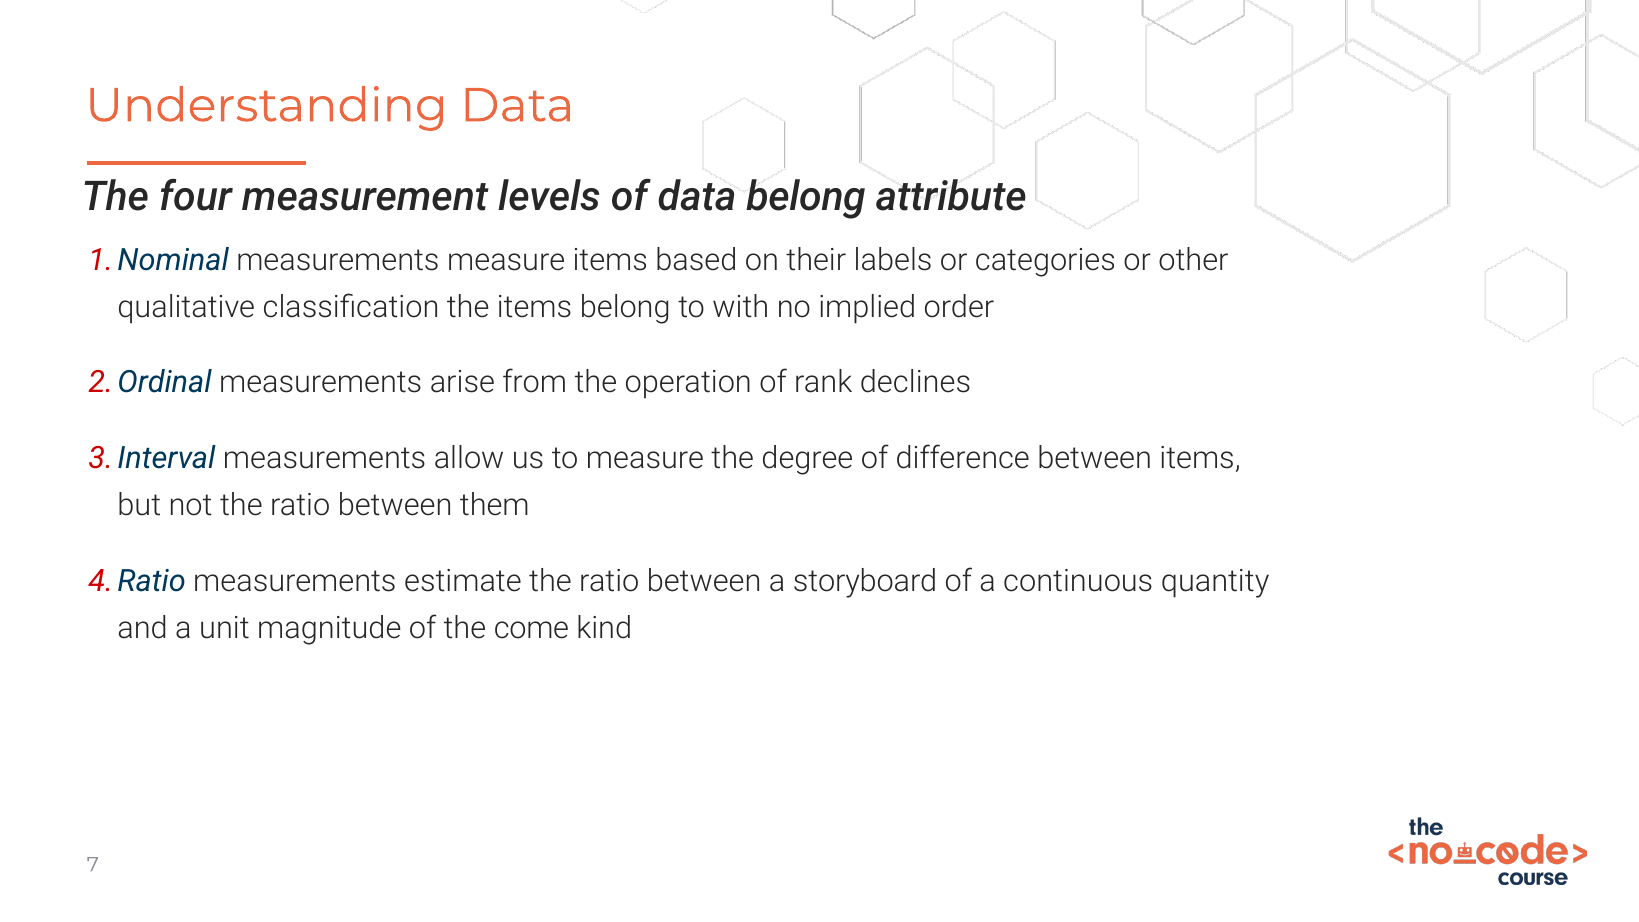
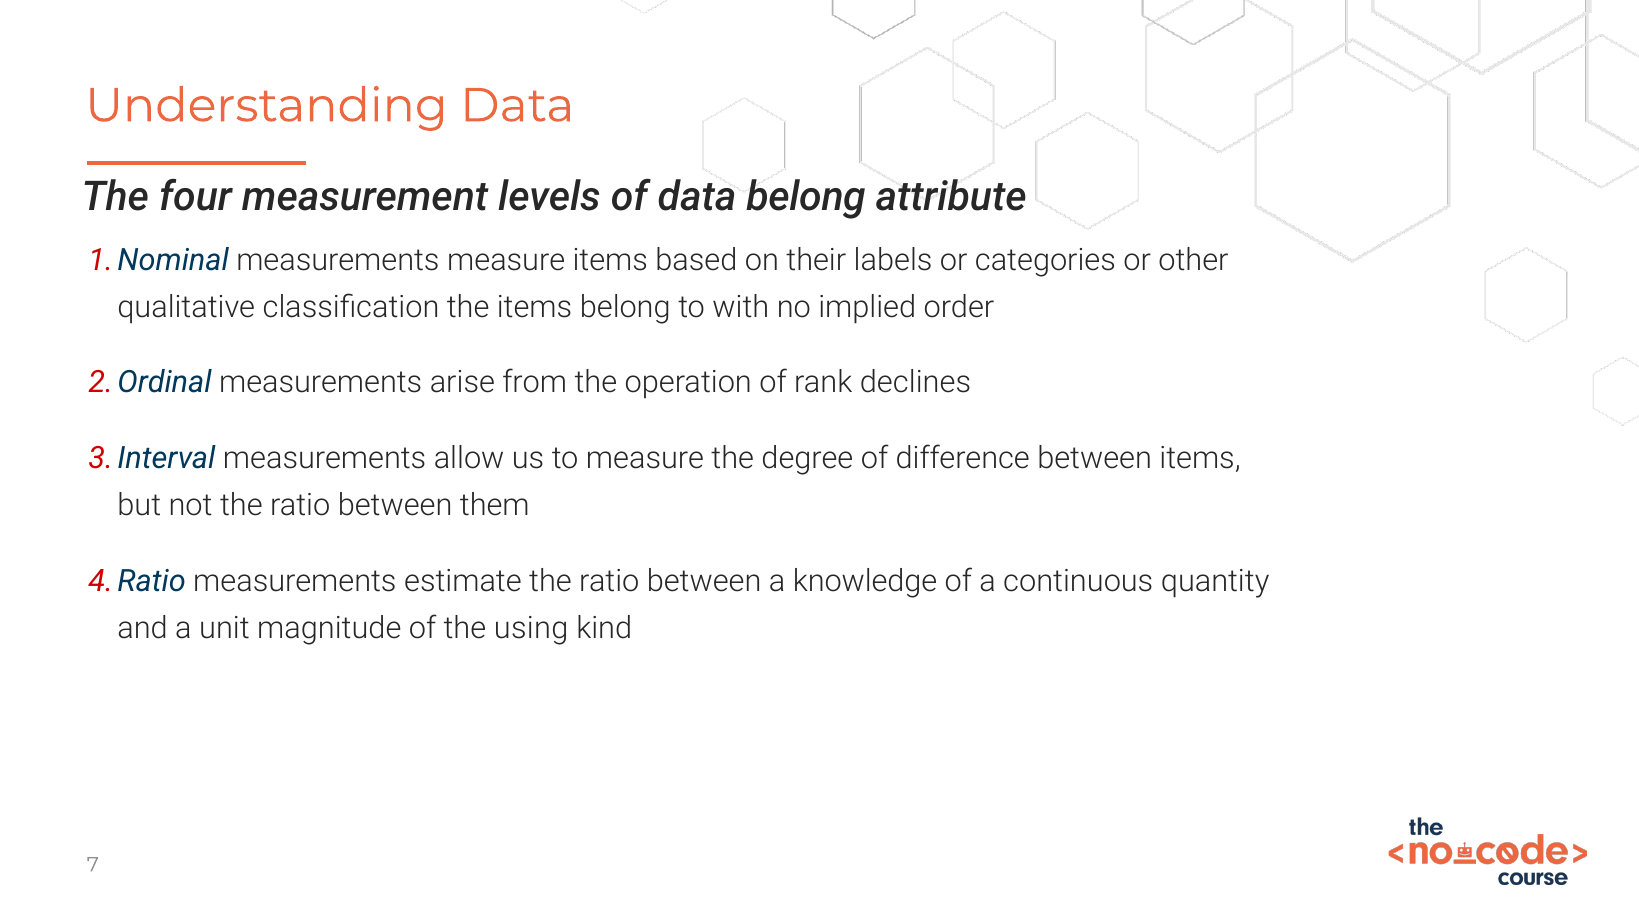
storyboard: storyboard -> knowledge (865, 581)
come: come -> using (531, 629)
